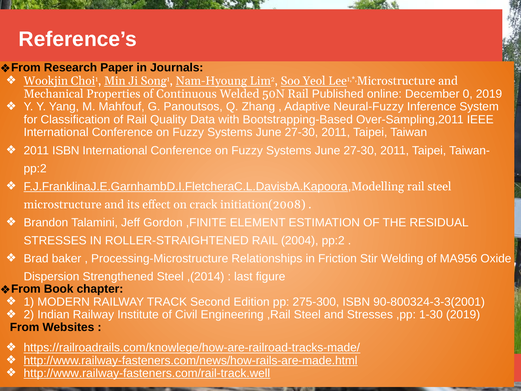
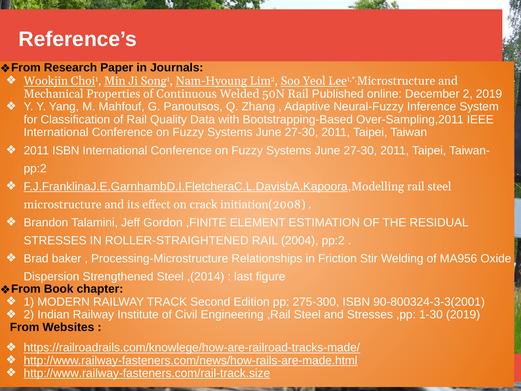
December 0: 0 -> 2 (468, 94)
http://www.railway-fasteners.com/rail-track.well: http://www.railway-fasteners.com/rail-track.well -> http://www.railway-fasteners.com/rail-track.size (147, 373)
